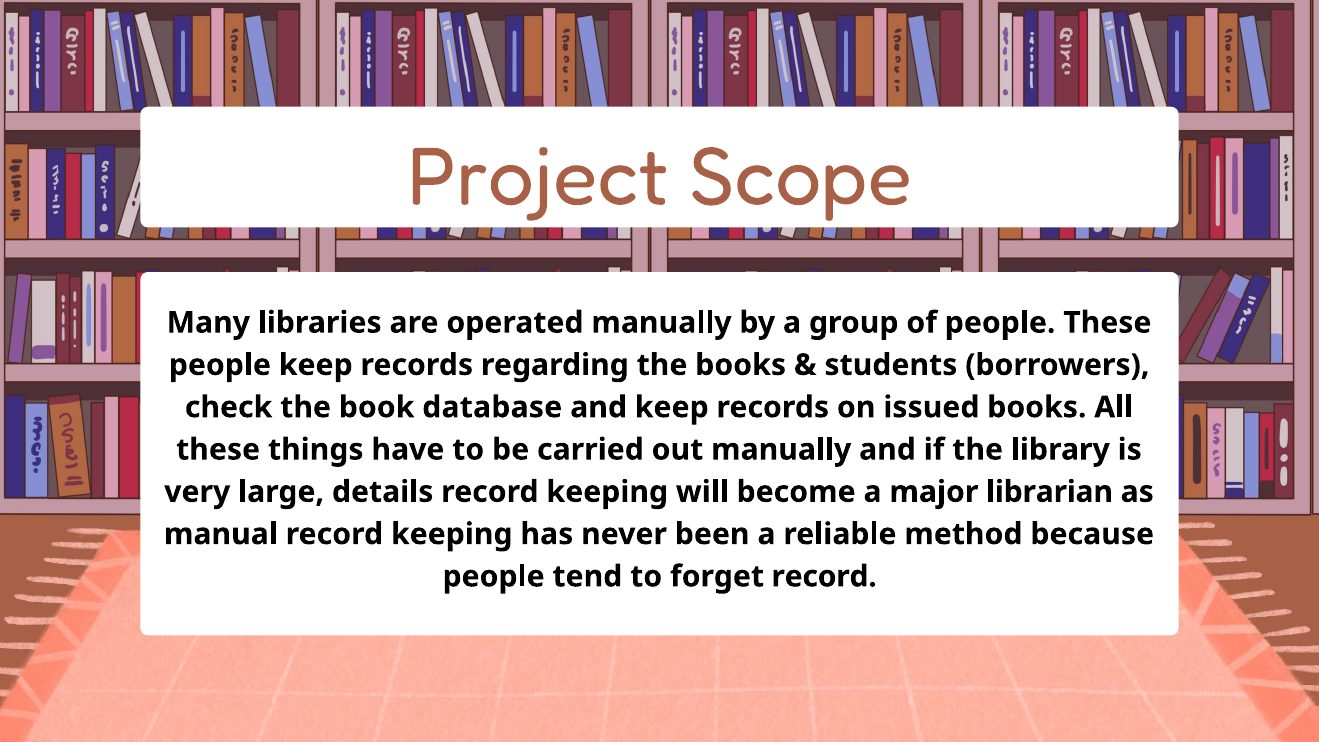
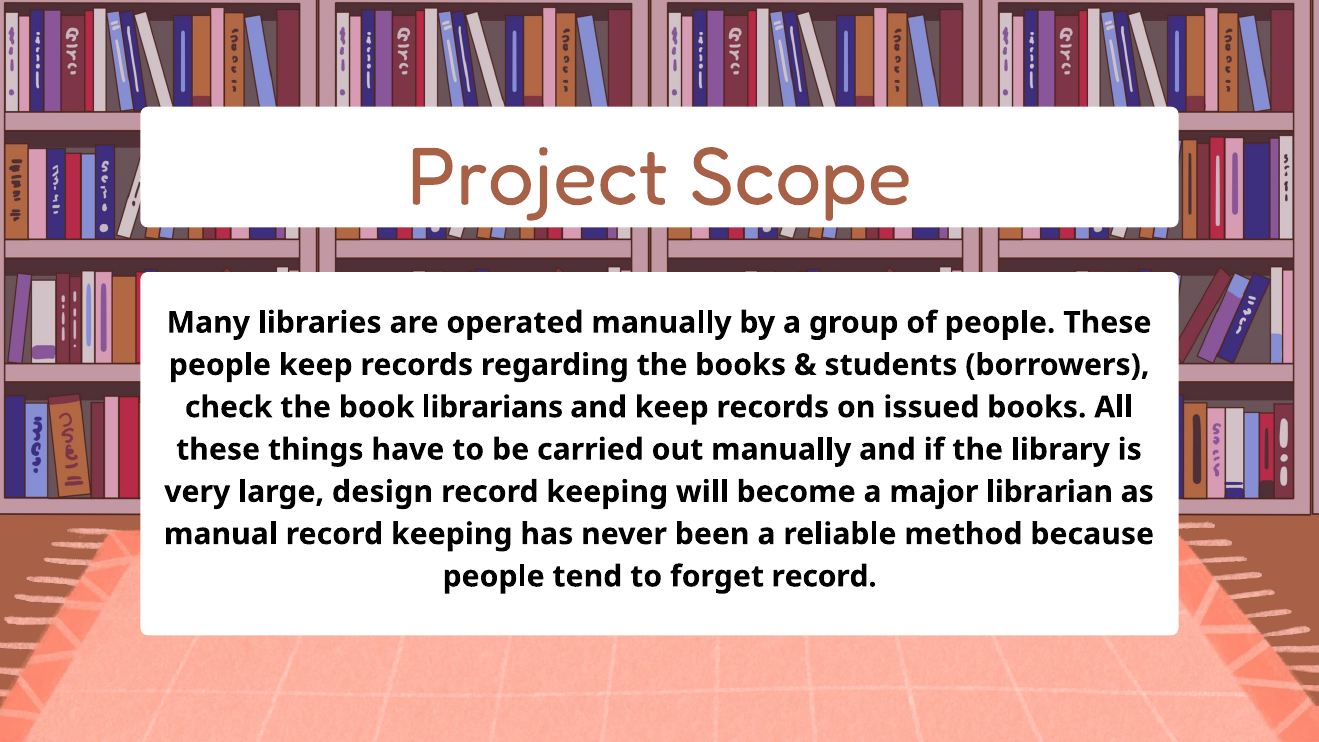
database: database -> librarians (492, 407)
details: details -> design (383, 492)
